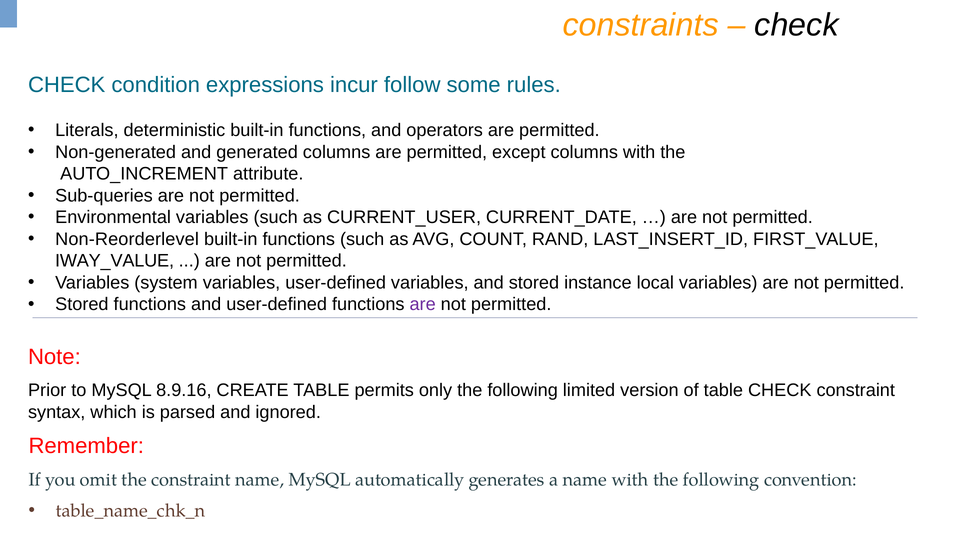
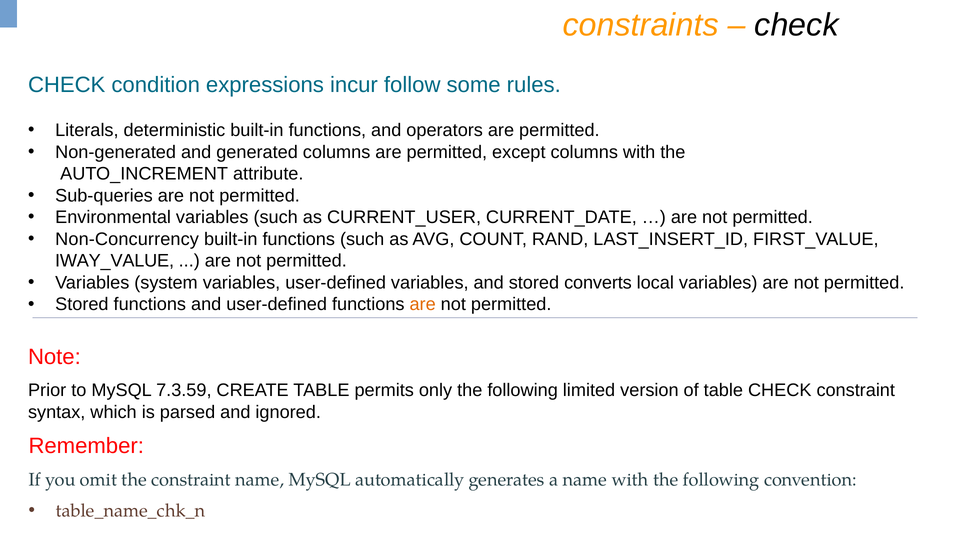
Non-Reorderlevel: Non-Reorderlevel -> Non-Concurrency (127, 239)
instance: instance -> converts (598, 283)
are colour: purple -> orange (423, 304)
8.9.16: 8.9.16 -> 7.3.59 (184, 390)
